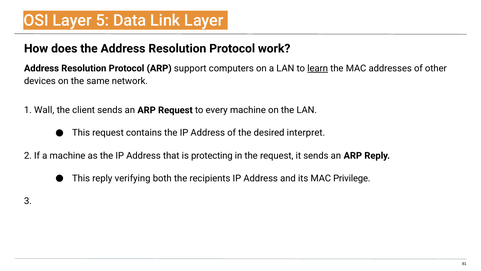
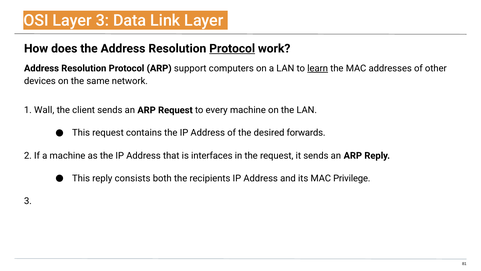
Layer 5: 5 -> 3 (102, 20)
Protocol underline: none -> present (232, 48)
interpret: interpret -> forwards (306, 133)
protecting: protecting -> interfaces (212, 155)
verifying: verifying -> consists (133, 178)
